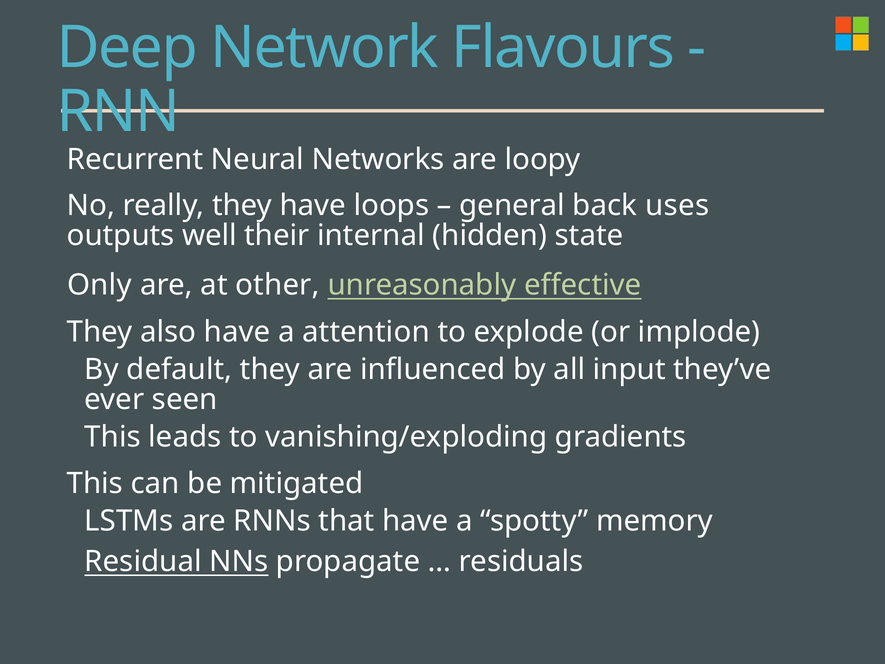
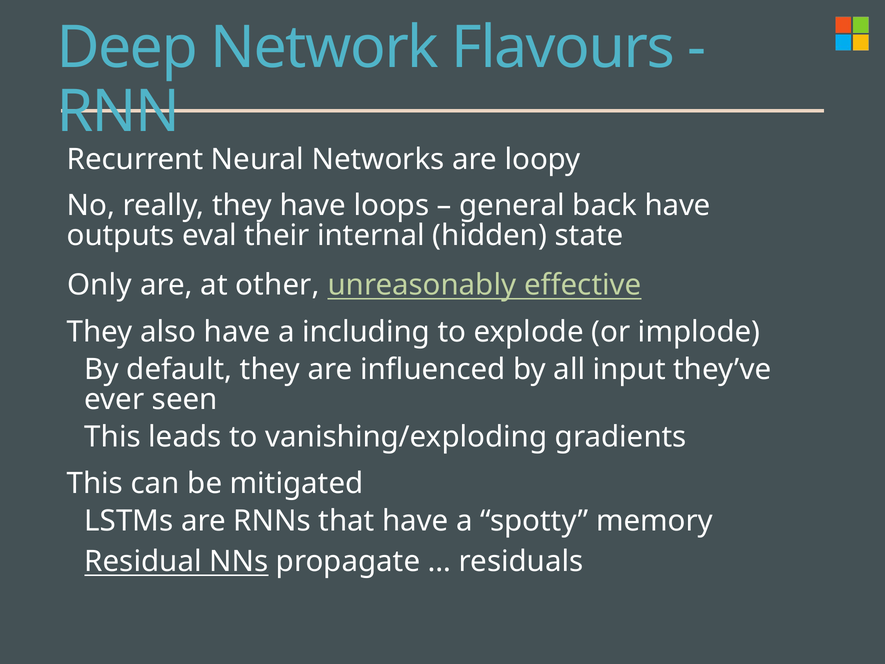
back uses: uses -> have (678, 206)
well: well -> eval (210, 236)
attention: attention -> including (366, 332)
